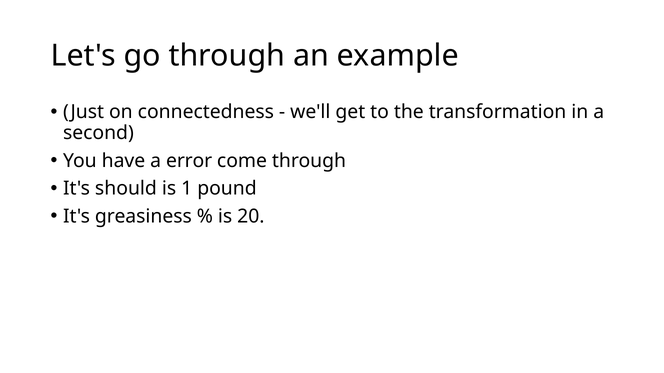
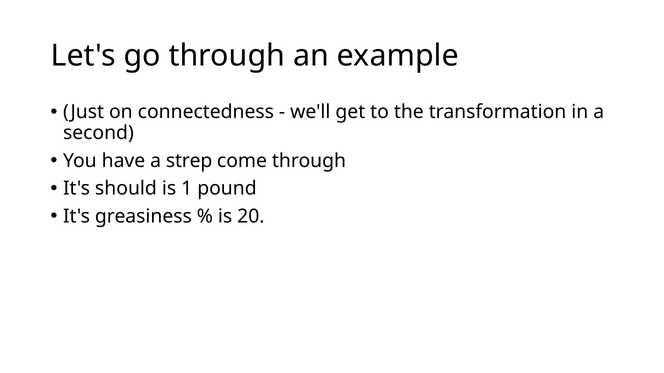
error: error -> strep (189, 161)
